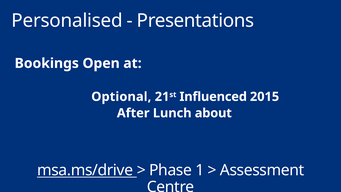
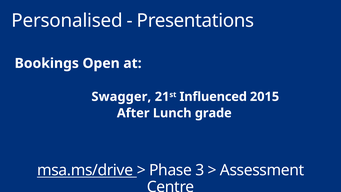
Optional: Optional -> Swagger (121, 97)
about: about -> grade (213, 113)
1: 1 -> 3 (200, 170)
